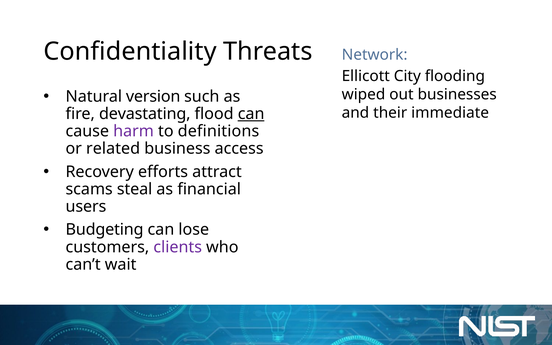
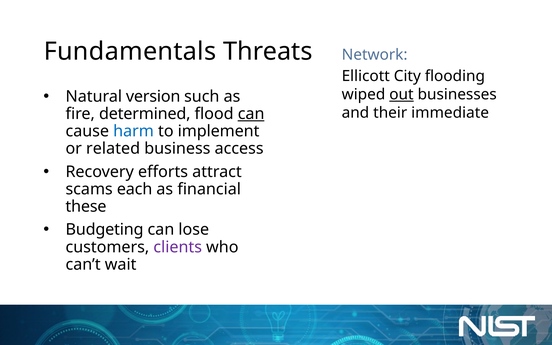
Confidentiality: Confidentiality -> Fundamentals (130, 52)
out underline: none -> present (401, 94)
devastating: devastating -> determined (145, 114)
harm colour: purple -> blue (134, 131)
definitions: definitions -> implement (219, 131)
steal: steal -> each (135, 189)
users: users -> these (86, 206)
